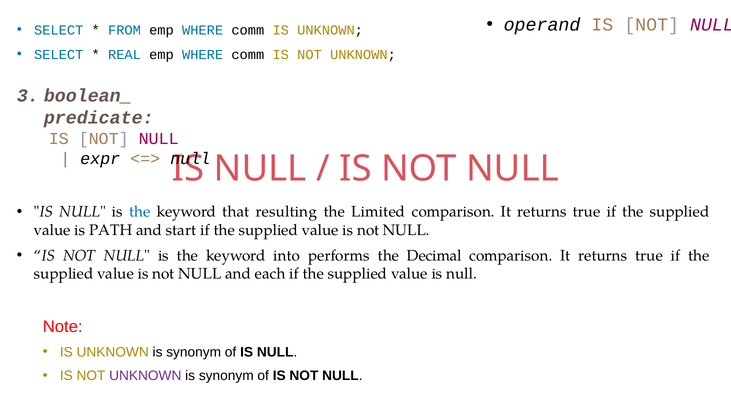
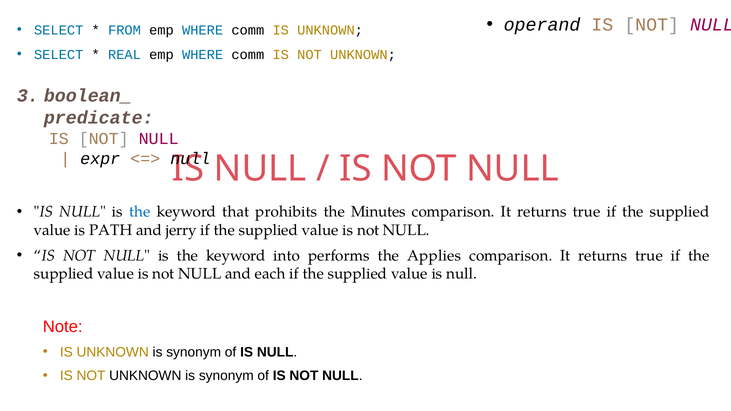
resulting: resulting -> prohibits (286, 212)
Limited: Limited -> Minutes (378, 212)
start: start -> jerry (181, 230)
Decimal: Decimal -> Applies (434, 256)
UNKNOWN colour: purple -> black (145, 376)
